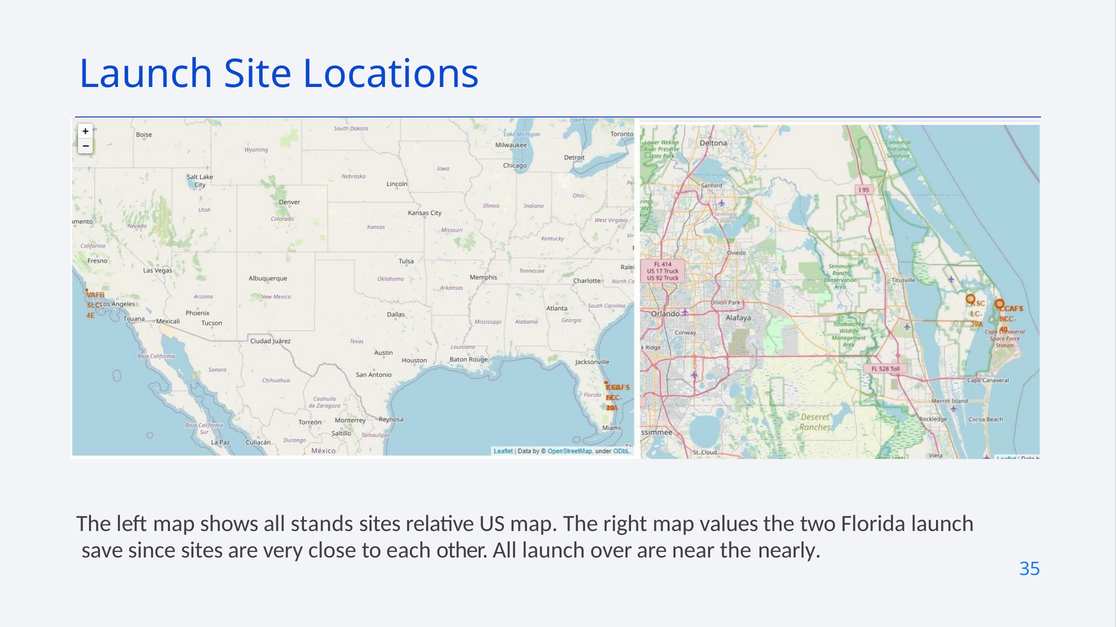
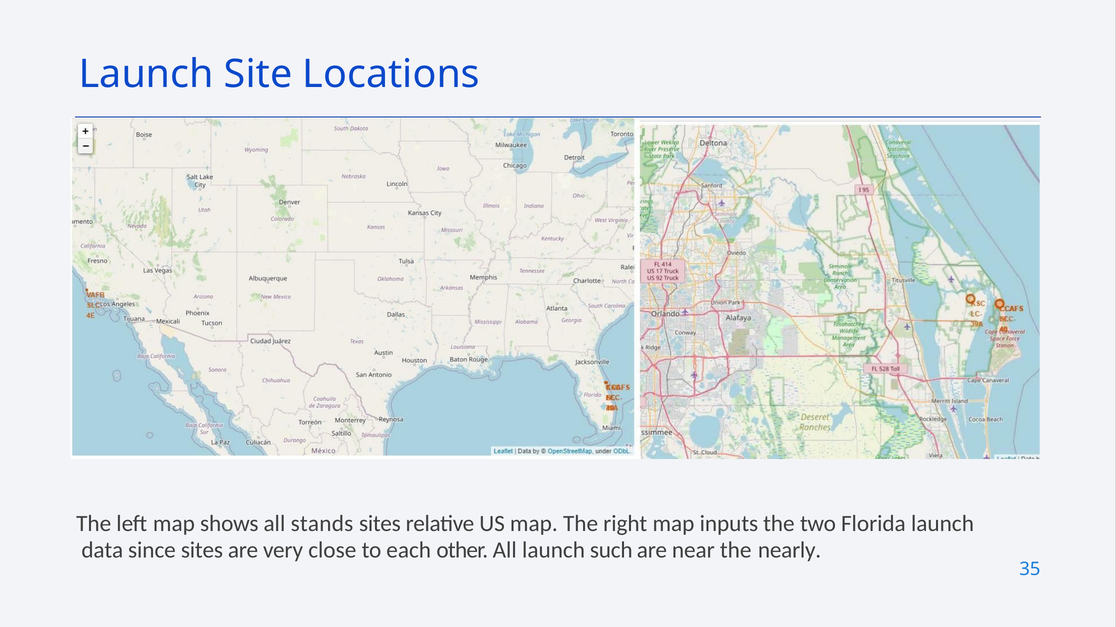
values: values -> inputs (729, 524)
save: save -> data (102, 551)
over: over -> such (611, 551)
